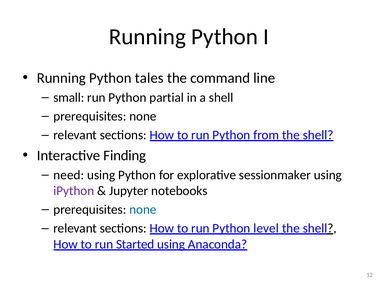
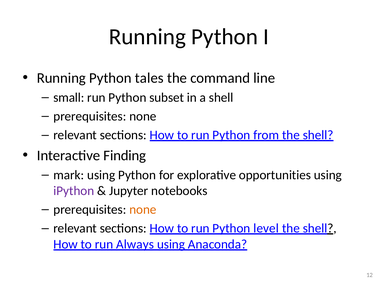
partial: partial -> subset (167, 97)
need: need -> mark (69, 175)
sessionmaker: sessionmaker -> opportunities (275, 175)
none colour: blue -> orange (143, 209)
Started: Started -> Always (135, 244)
